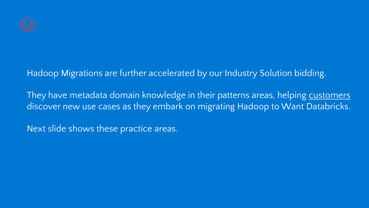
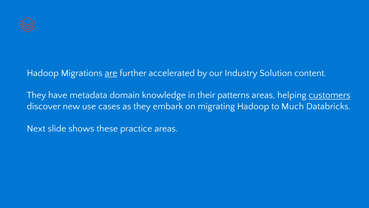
are underline: none -> present (111, 73)
bidding: bidding -> content (310, 73)
Want: Want -> Much (293, 106)
